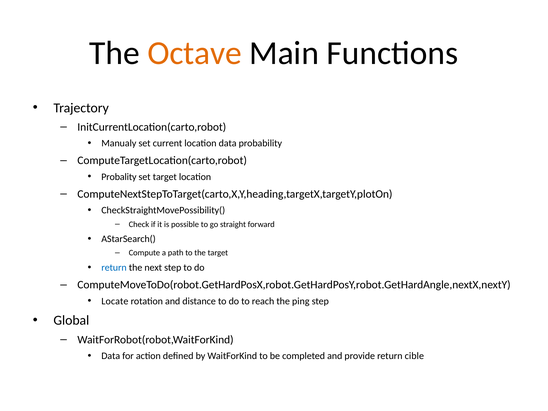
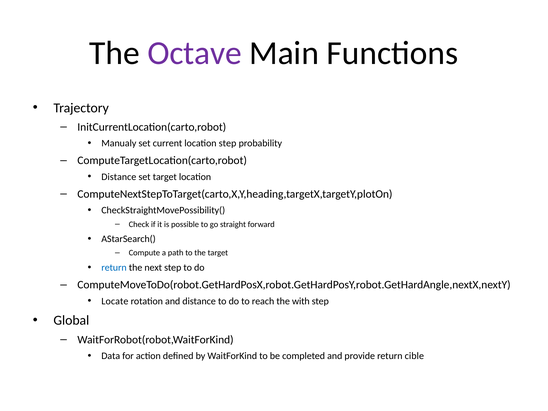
Octave colour: orange -> purple (195, 53)
location data: data -> step (228, 143)
Probality: Probality -> Distance (119, 177)
ping: ping -> with (301, 301)
